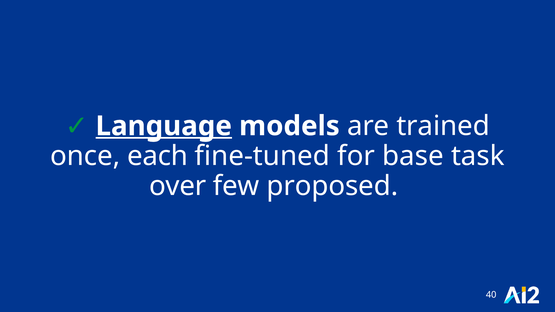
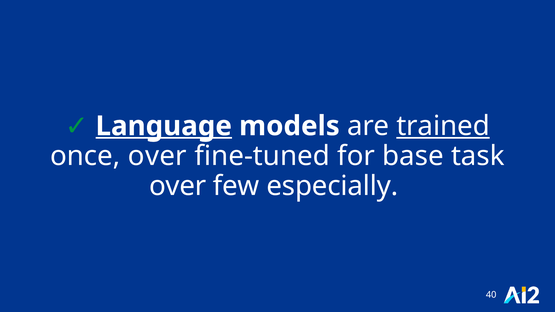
trained underline: none -> present (443, 126)
once each: each -> over (157, 156)
proposed: proposed -> especially (332, 186)
